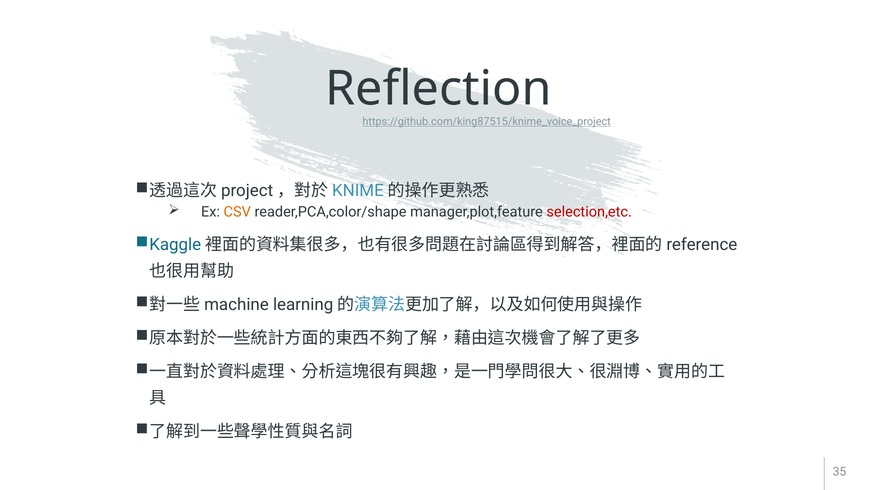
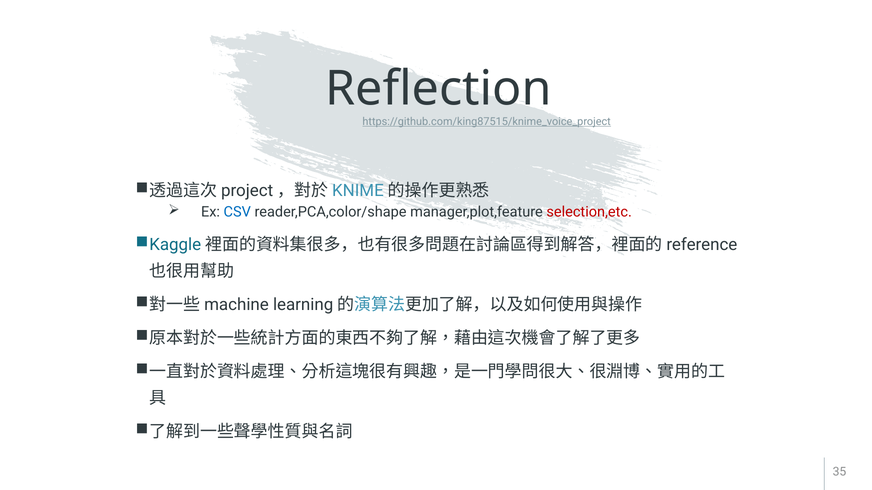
CSV colour: orange -> blue (237, 212)
